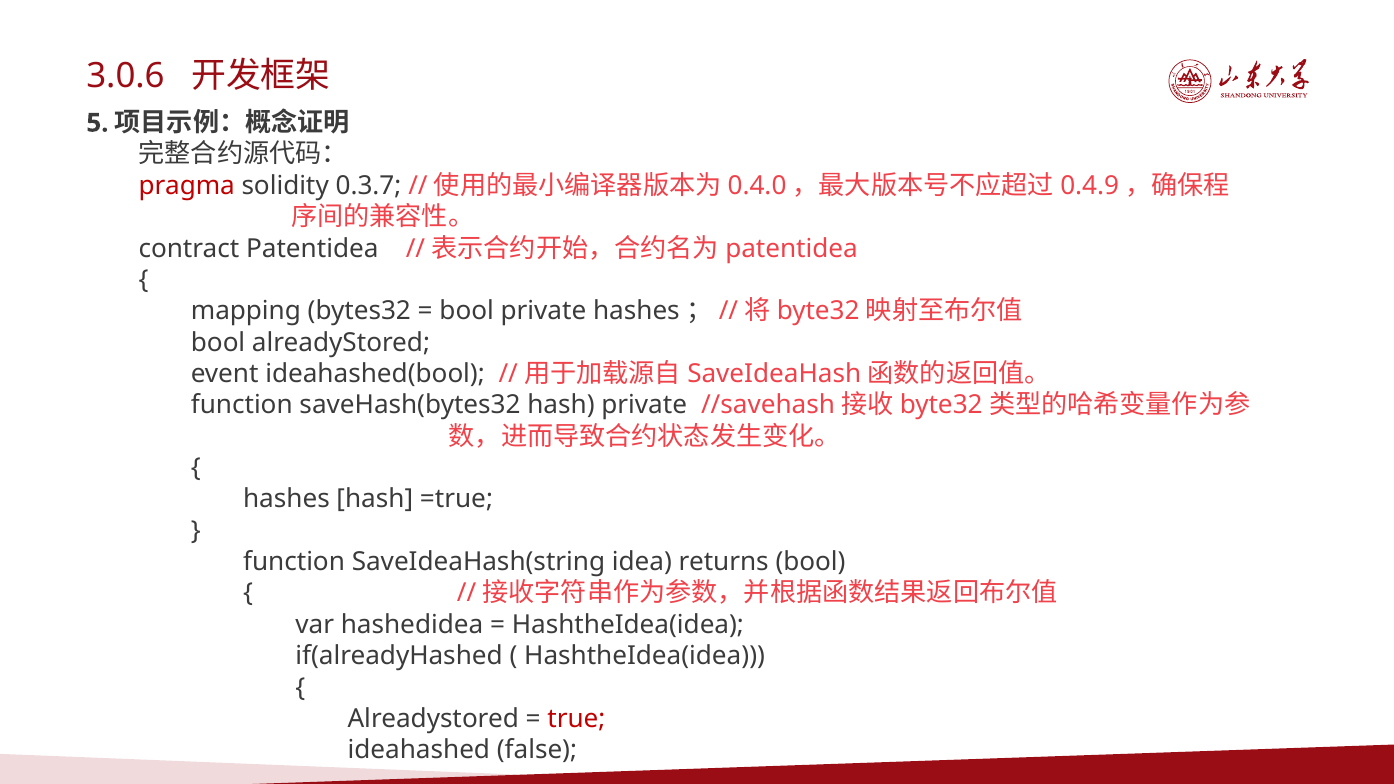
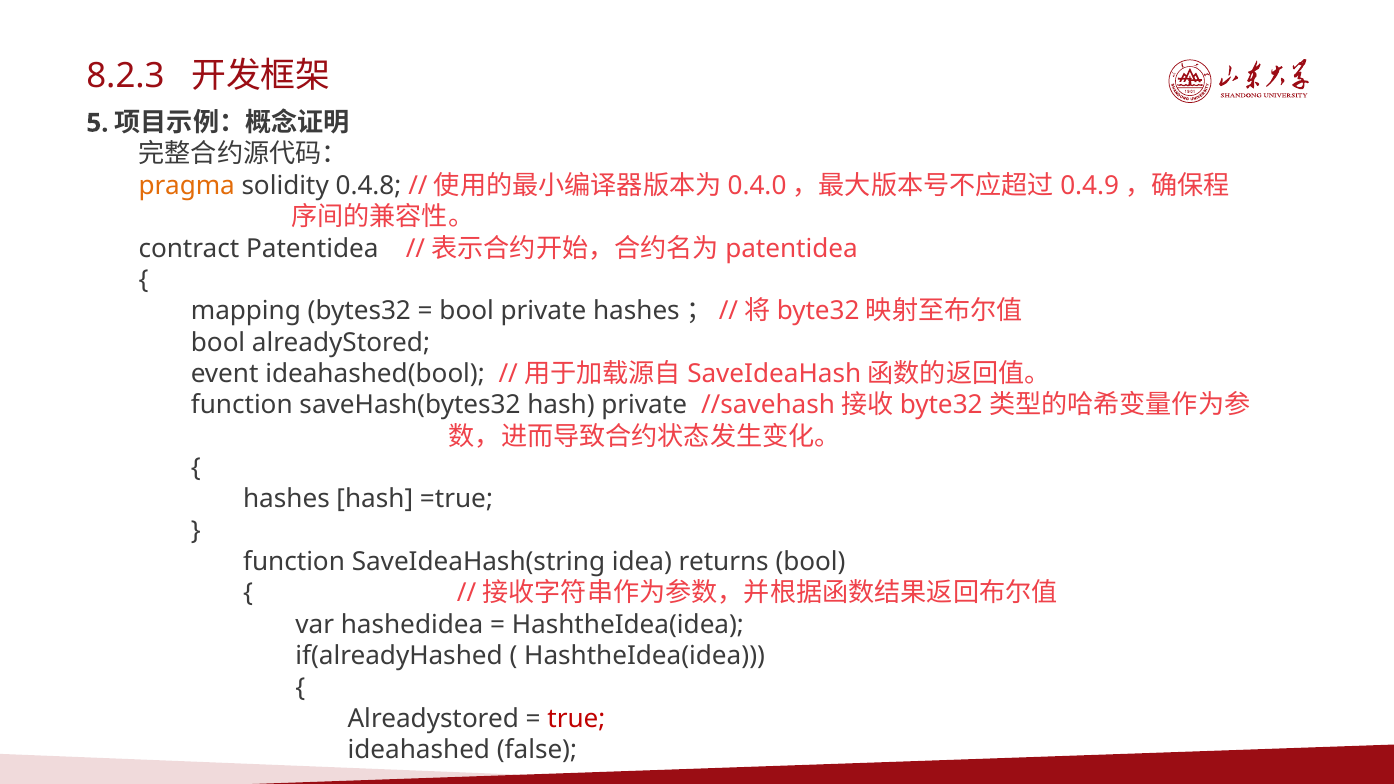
3.0.6: 3.0.6 -> 8.2.3 (125, 76)
pragma colour: red -> orange (187, 186)
0.3.7: 0.3.7 -> 0.4.8 (369, 186)
